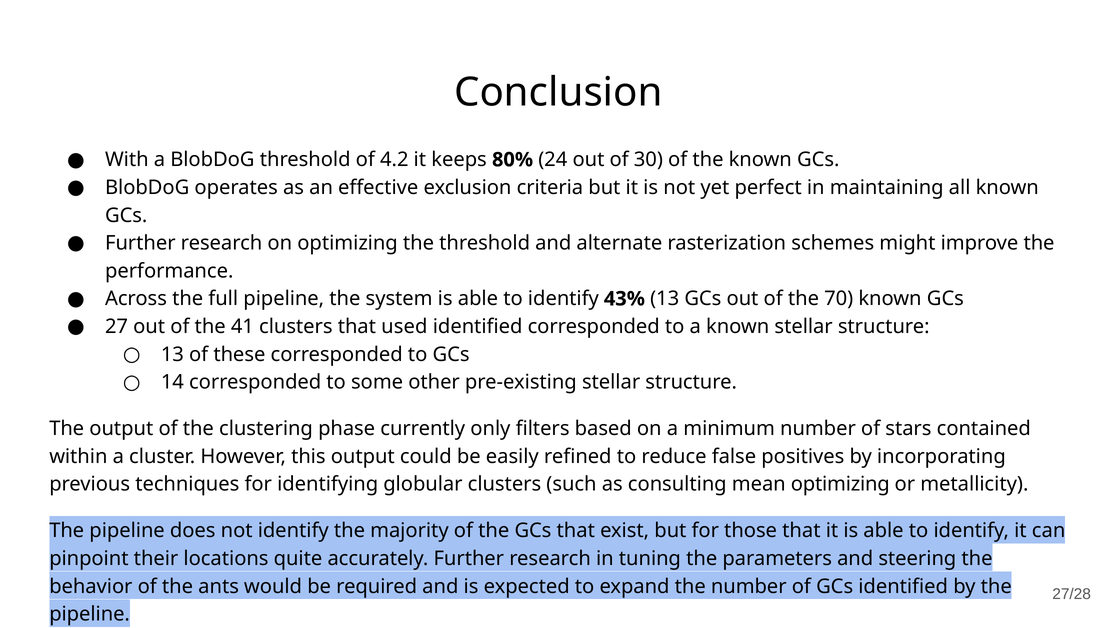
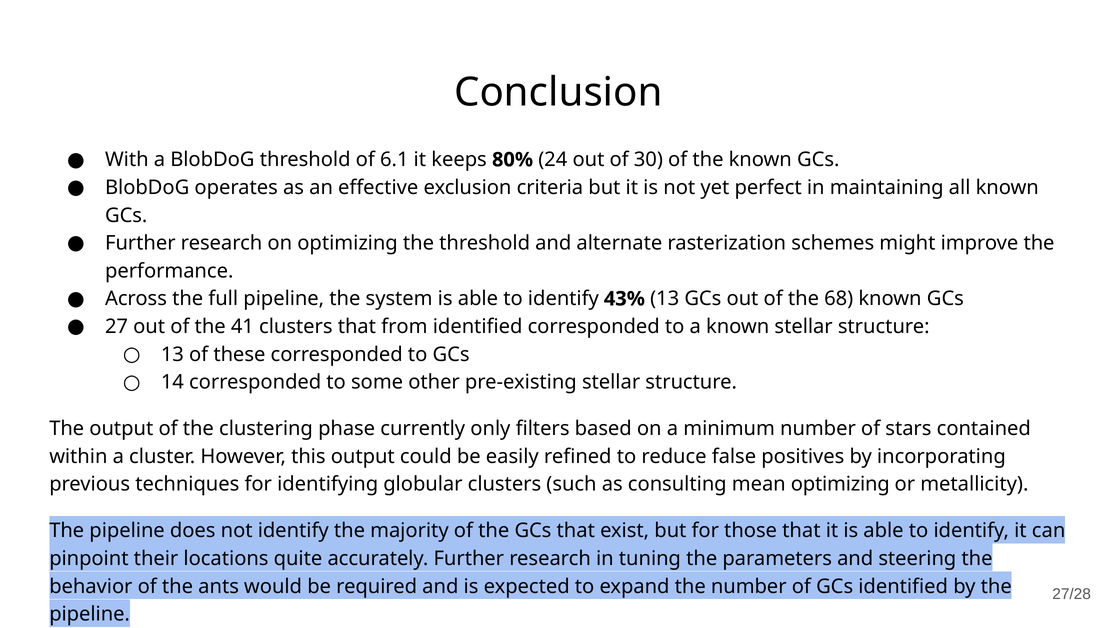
4.2: 4.2 -> 6.1 (394, 160)
70: 70 -> 68 (839, 299)
used: used -> from (404, 327)
